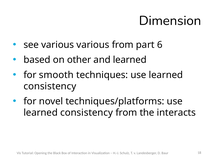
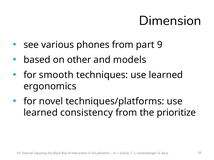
various various: various -> phones (93, 45)
6: 6 -> 9 (160, 45)
and learned: learned -> models (130, 60)
consistency: consistency -> ergonomics (50, 87)
interacts: interacts -> prioritize (176, 113)
